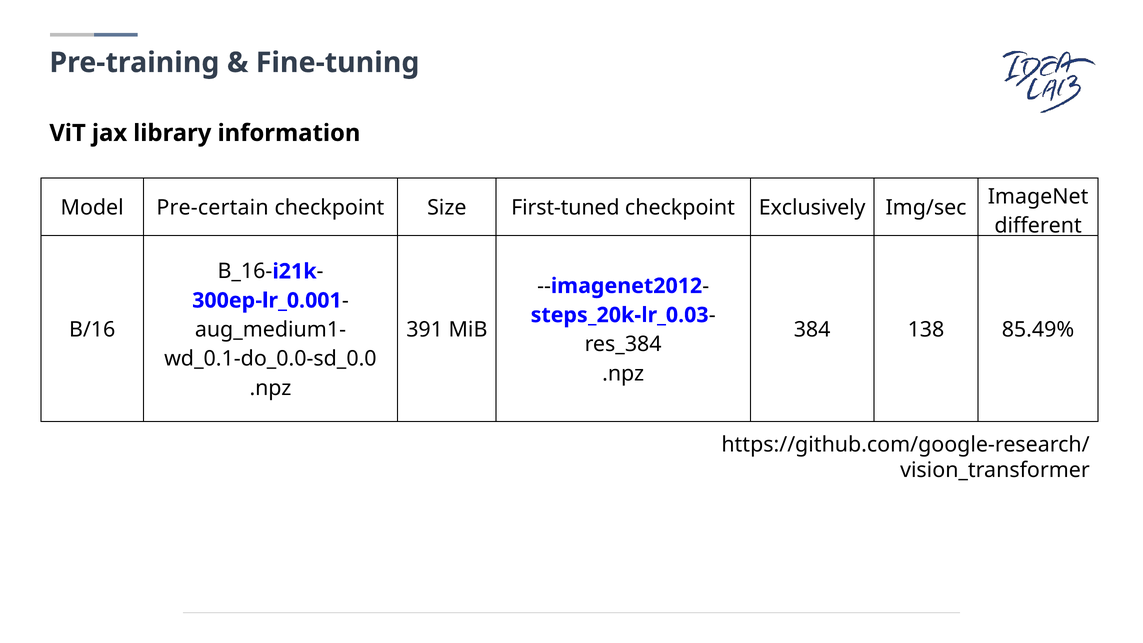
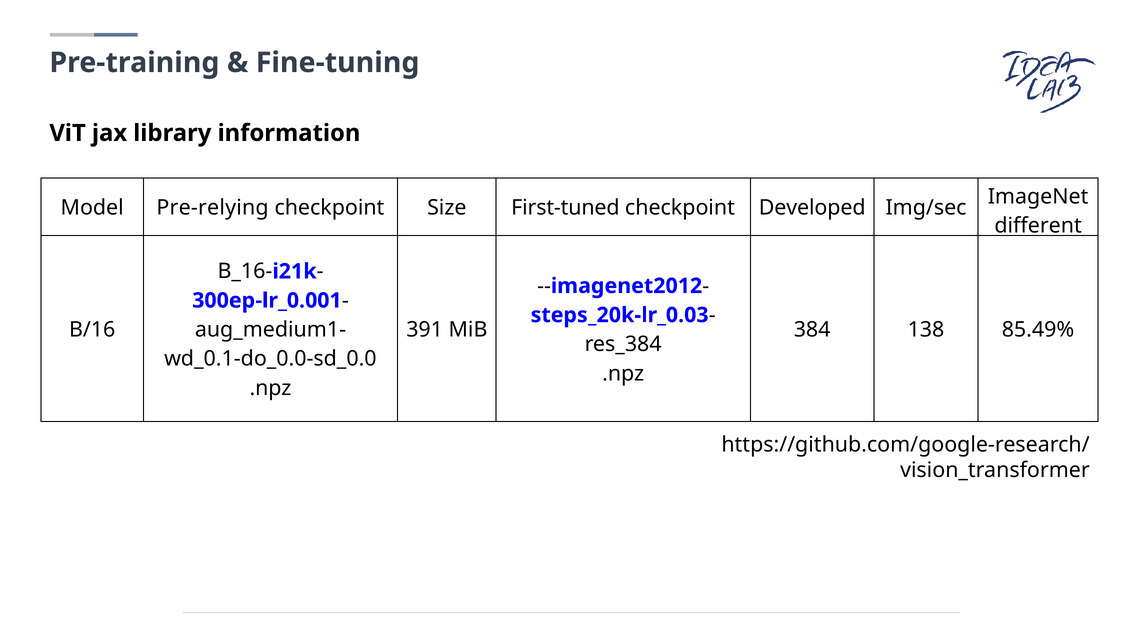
Pre-certain: Pre-certain -> Pre-relying (213, 208)
Exclusively: Exclusively -> Developed (812, 208)
